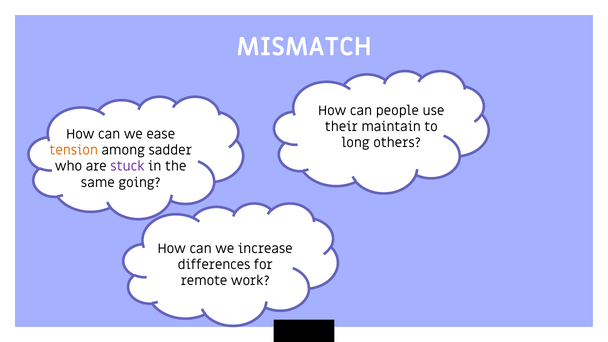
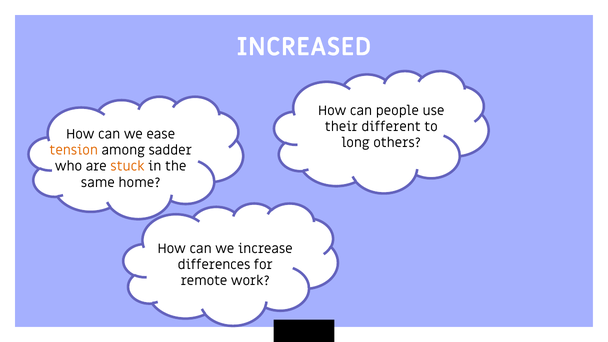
MISMATCH: MISMATCH -> INCREASED (304, 47)
maintain: maintain -> different (391, 127)
stuck colour: purple -> orange (127, 166)
going: going -> home (139, 183)
